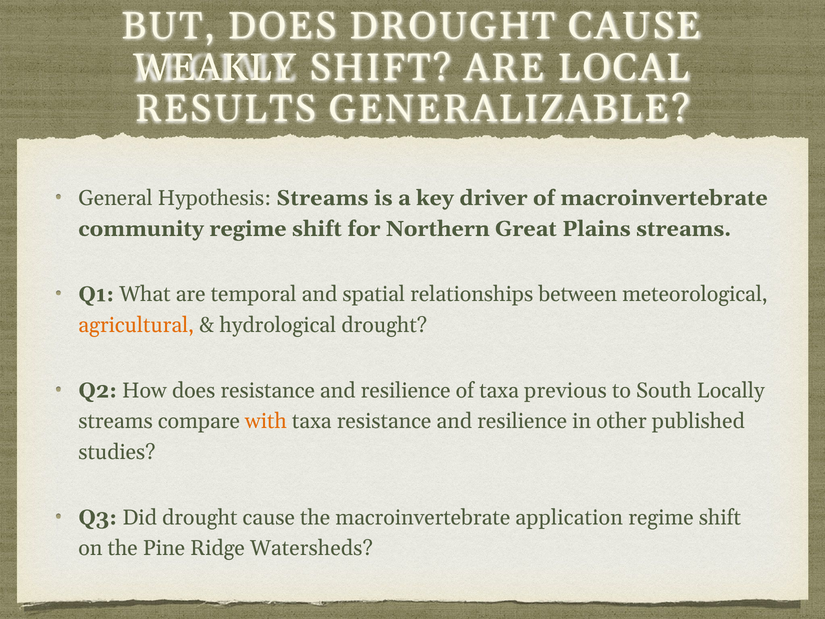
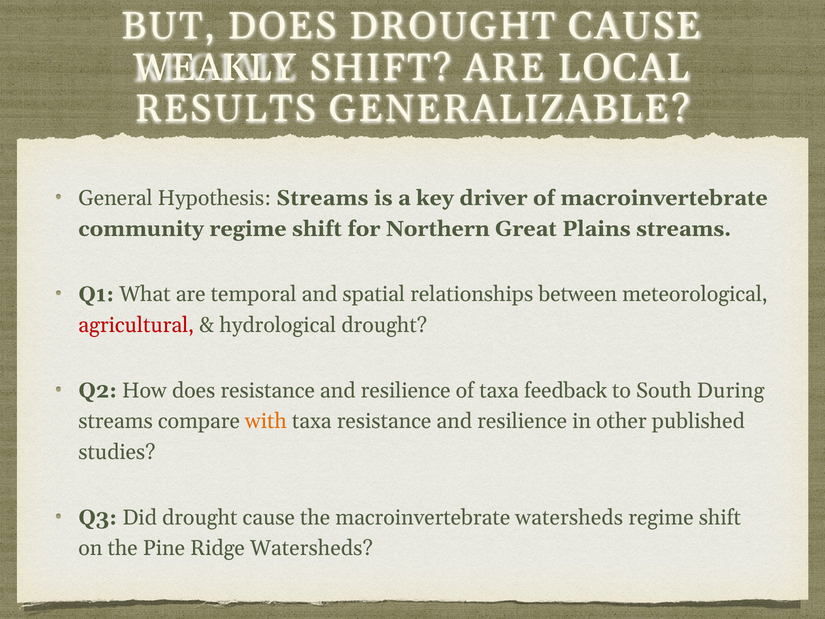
agricultural colour: orange -> red (136, 325)
previous: previous -> feedback (566, 390)
Locally: Locally -> During (731, 390)
macroinvertebrate application: application -> watersheds (569, 517)
